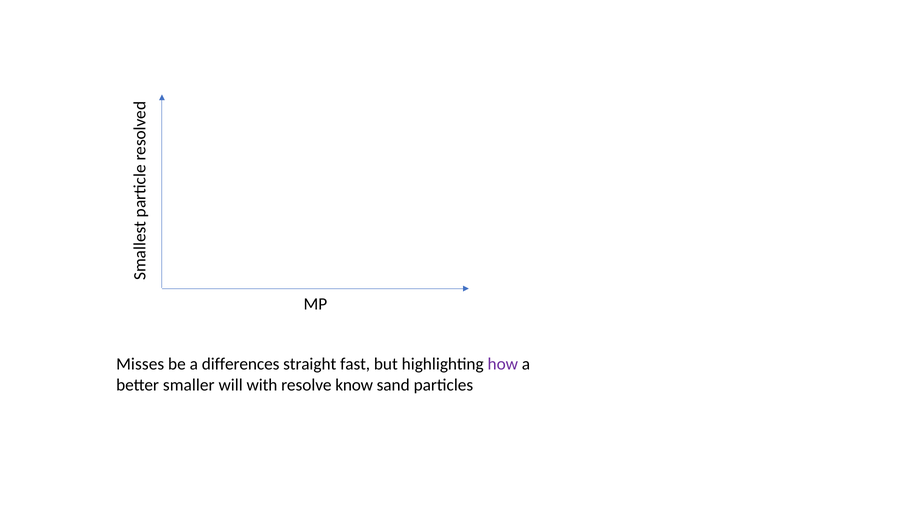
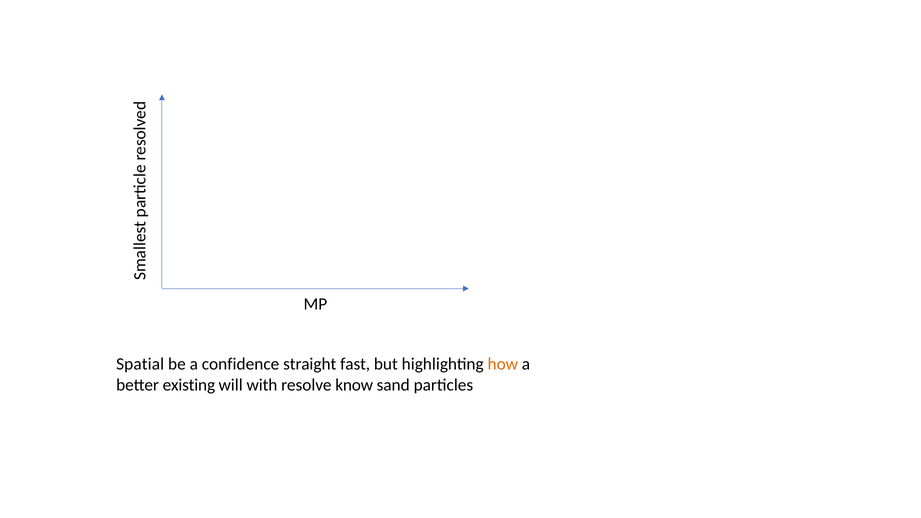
Misses: Misses -> Spatial (140, 364)
differences: differences -> confidence (241, 364)
how colour: purple -> orange (503, 364)
smaller: smaller -> existing (189, 385)
